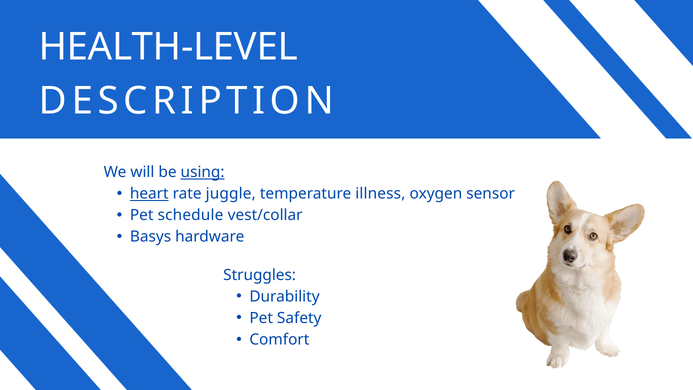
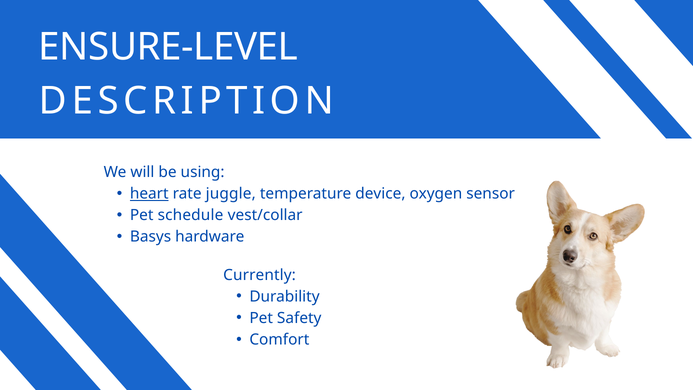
HEALTH-LEVEL: HEALTH-LEVEL -> ENSURE-LEVEL (168, 47)
using underline: present -> none (203, 172)
illness: illness -> device (380, 194)
Struggles: Struggles -> Currently (260, 275)
